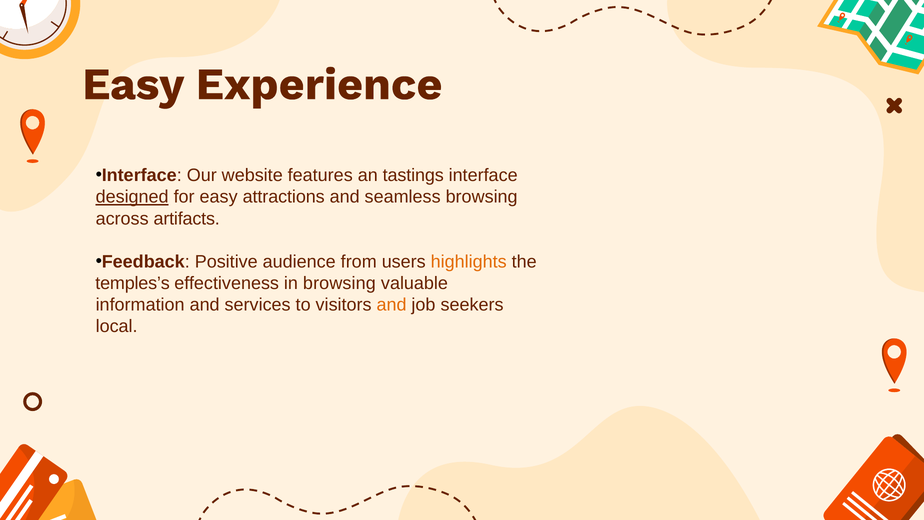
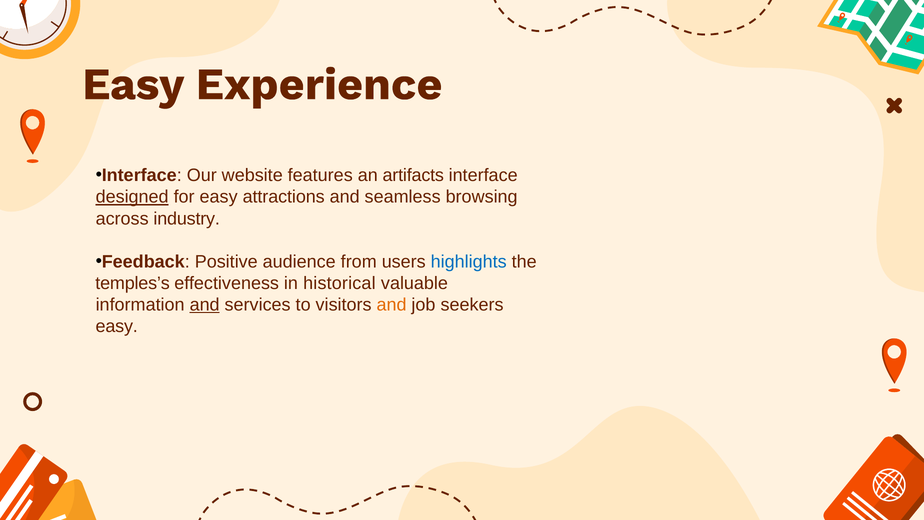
tastings: tastings -> artifacts (413, 175)
artifacts: artifacts -> industry (187, 219)
highlights colour: orange -> blue (469, 262)
in browsing: browsing -> historical (339, 283)
and underline: none -> present (205, 305)
local: local -> easy (117, 326)
